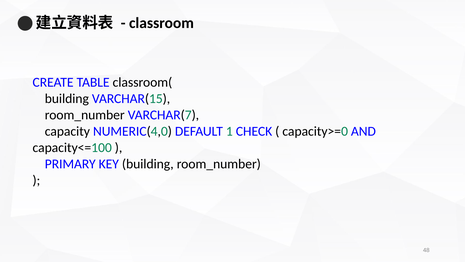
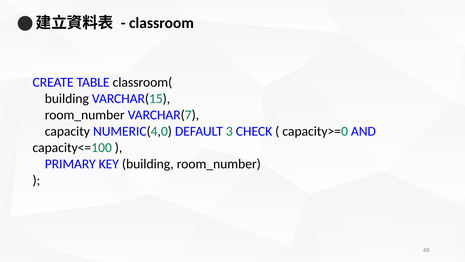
1: 1 -> 3 (229, 131)
